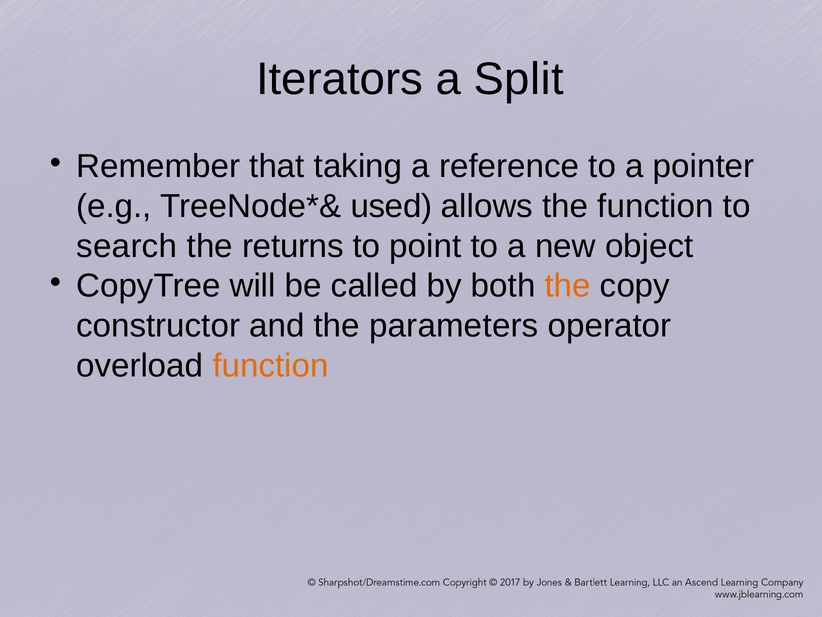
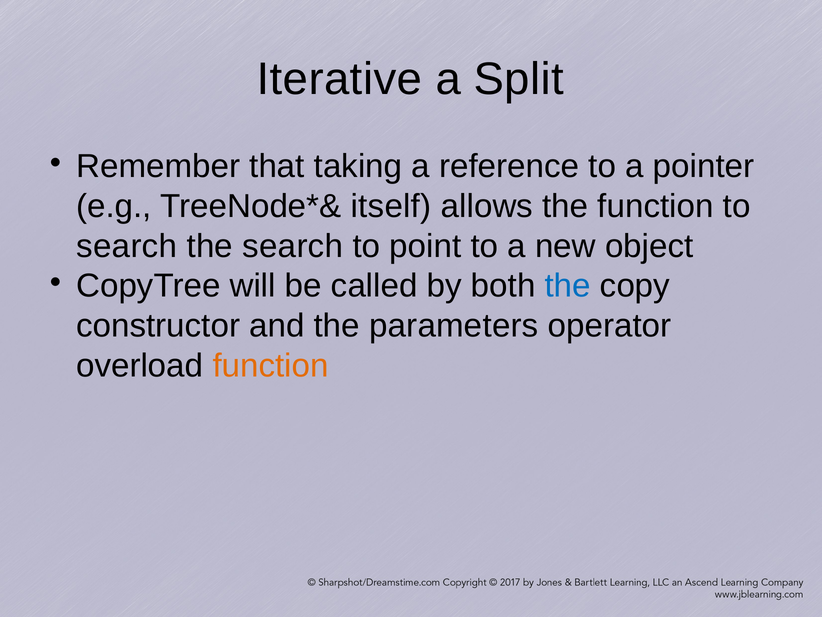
Iterators: Iterators -> Iterative (339, 79)
used: used -> itself (391, 206)
the returns: returns -> search (293, 246)
the colour: orange -> blue (568, 286)
